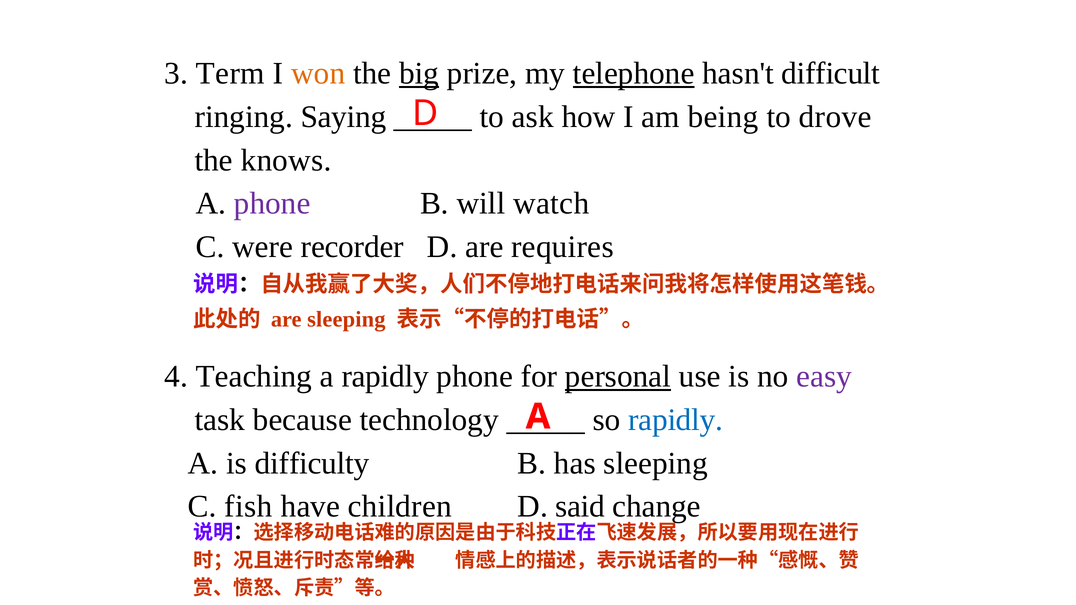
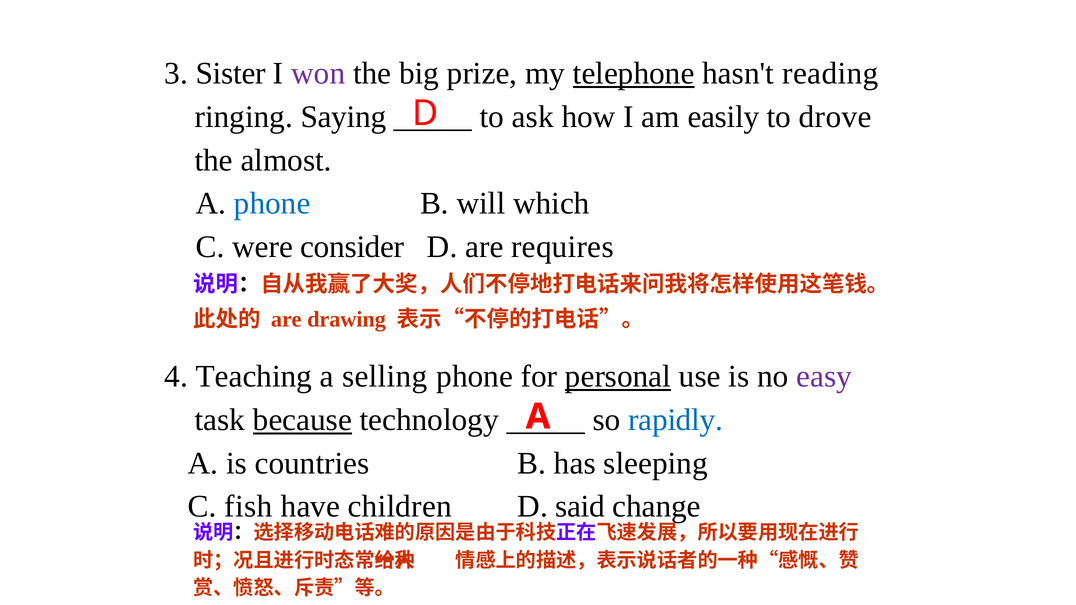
Term: Term -> Sister (231, 74)
won colour: orange -> purple (318, 74)
big underline: present -> none (419, 74)
difficult: difficult -> reading (830, 74)
being: being -> easily (723, 117)
knows: knows -> almost (286, 160)
phone colour: purple -> blue (272, 204)
watch: watch -> which (551, 204)
recorder: recorder -> consider (352, 247)
are sleeping: sleeping -> drawing (347, 319)
a rapidly: rapidly -> selling (385, 377)
because underline: none -> present (302, 420)
difficulty: difficulty -> countries (312, 463)
